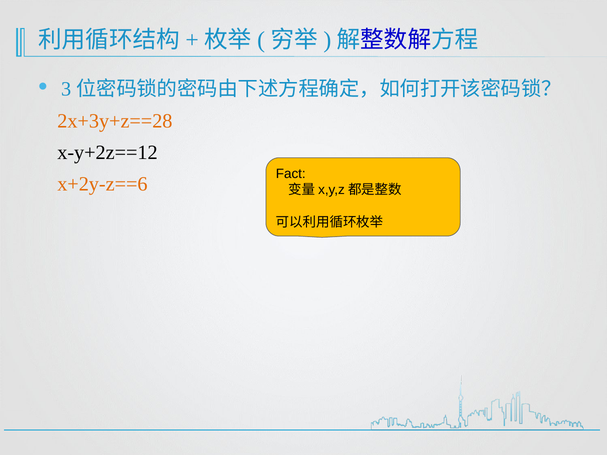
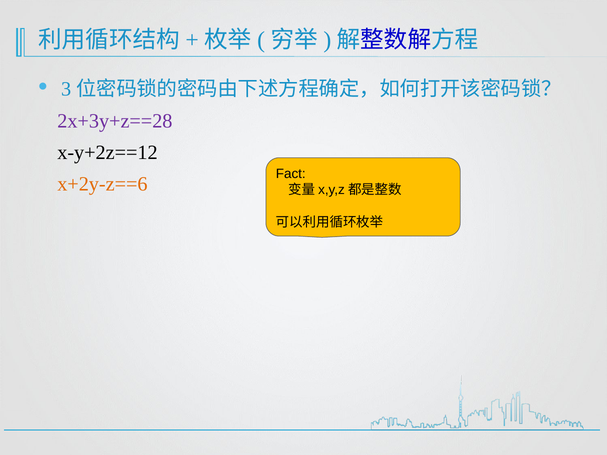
2x+3y+z==28 colour: orange -> purple (115, 121)
